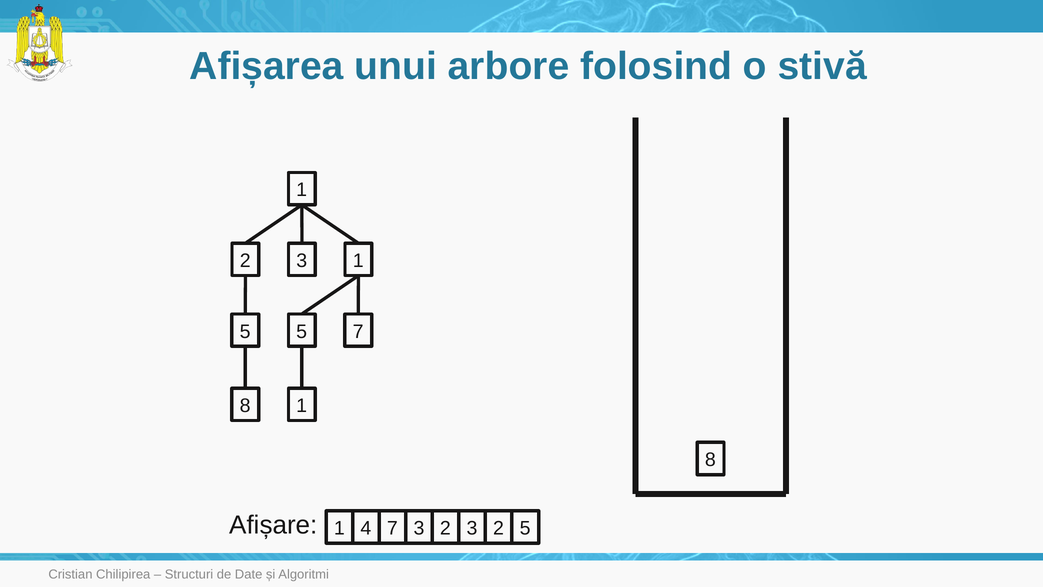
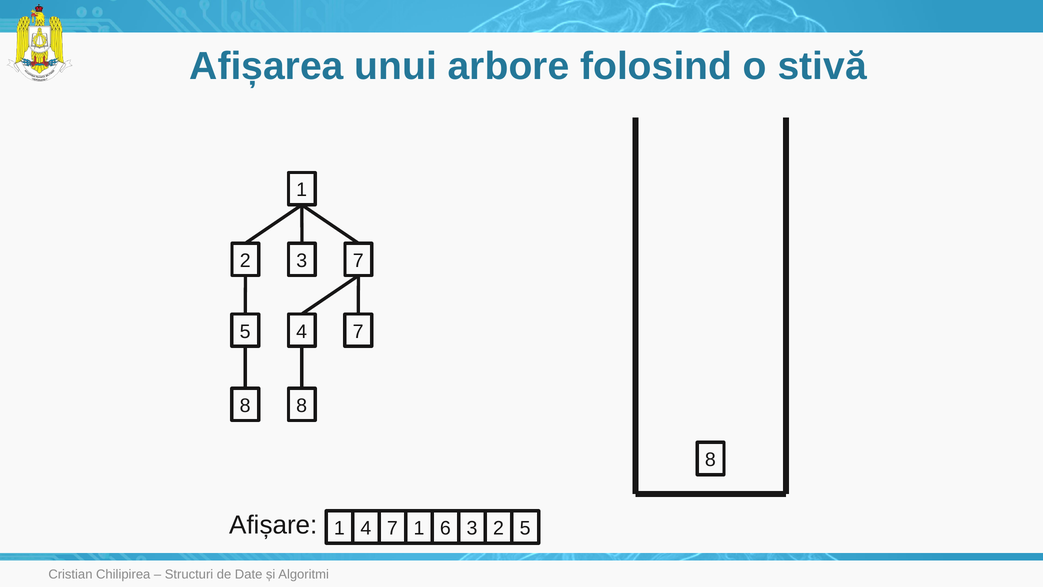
3 1: 1 -> 7 (358, 261)
5 5: 5 -> 4 (302, 331)
8 1: 1 -> 8 (302, 406)
4 3: 3 -> 1 (419, 528)
7 2: 2 -> 6 (445, 528)
